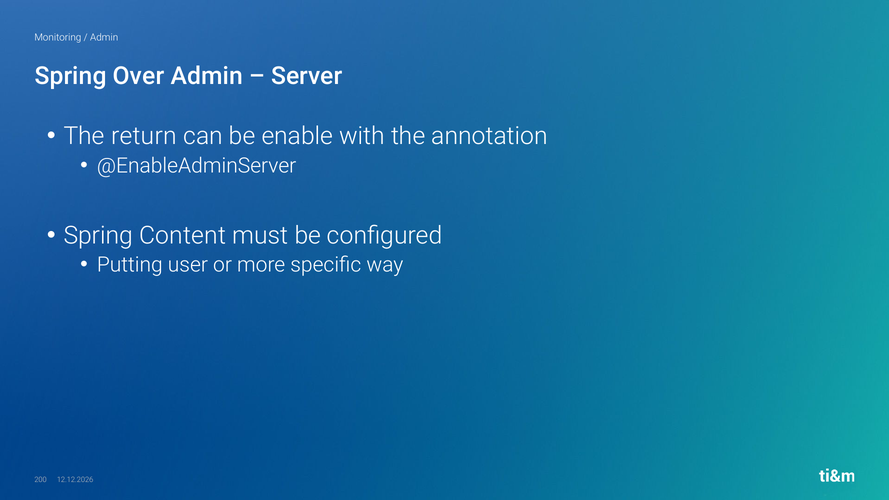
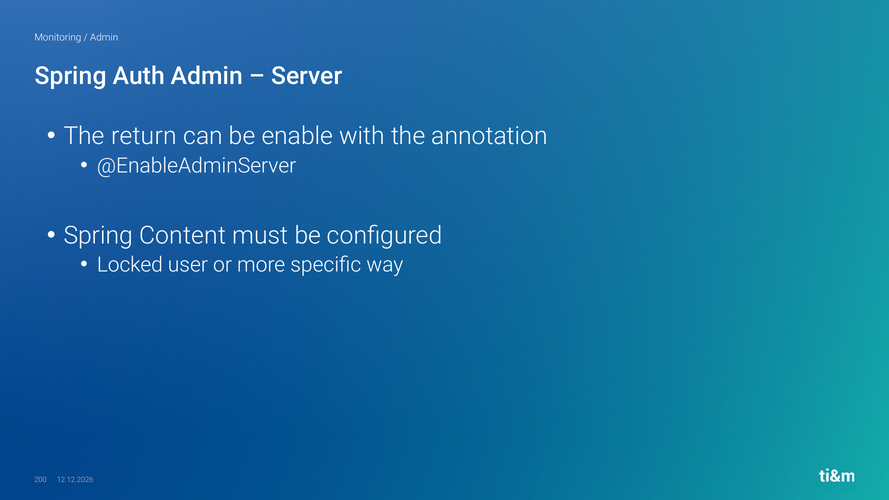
Over: Over -> Auth (139, 76)
Putting: Putting -> Locked (130, 265)
